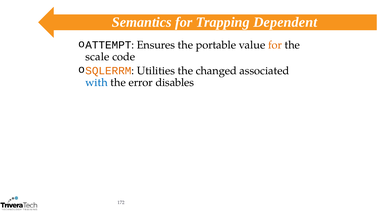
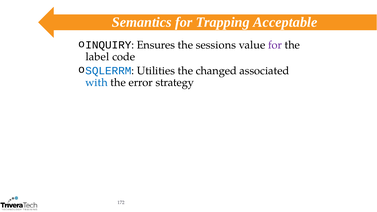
Dependent: Dependent -> Acceptable (285, 22)
ATTEMPT: ATTEMPT -> INQUIRY (108, 45)
portable: portable -> sessions (216, 45)
for colour: orange -> purple (275, 45)
scale: scale -> label (97, 57)
SQLERRM colour: orange -> blue (108, 71)
disables: disables -> strategy (175, 83)
